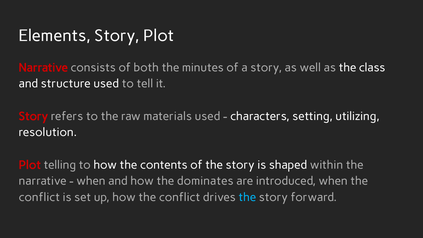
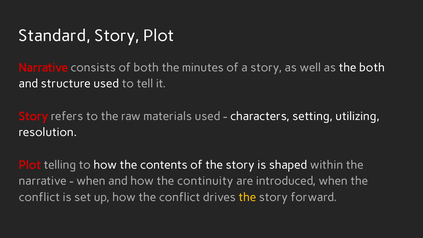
Elements: Elements -> Standard (55, 36)
the class: class -> both (372, 68)
dominates: dominates -> continuity (205, 181)
the colour: light blue -> yellow (247, 197)
